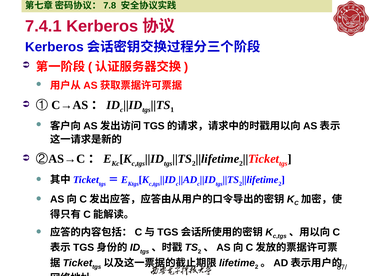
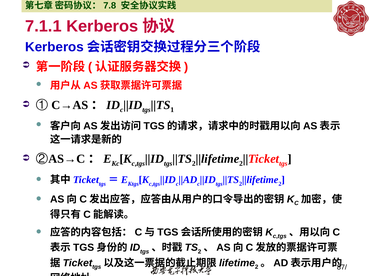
7.4.1: 7.4.1 -> 7.1.1 (43, 26)
